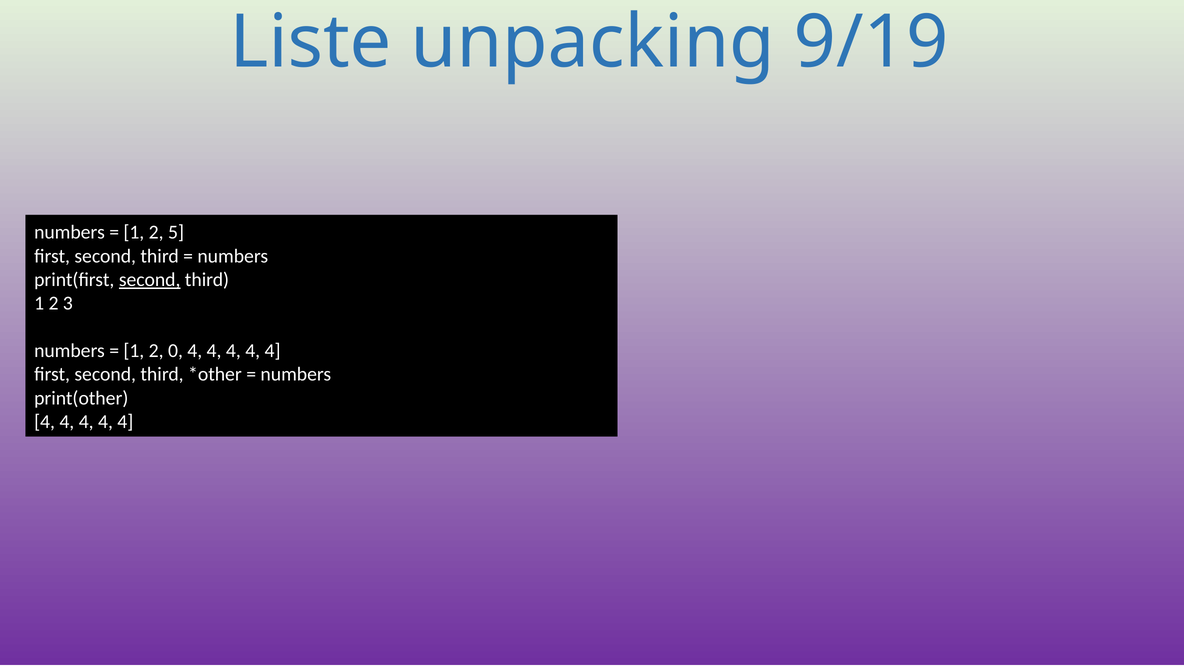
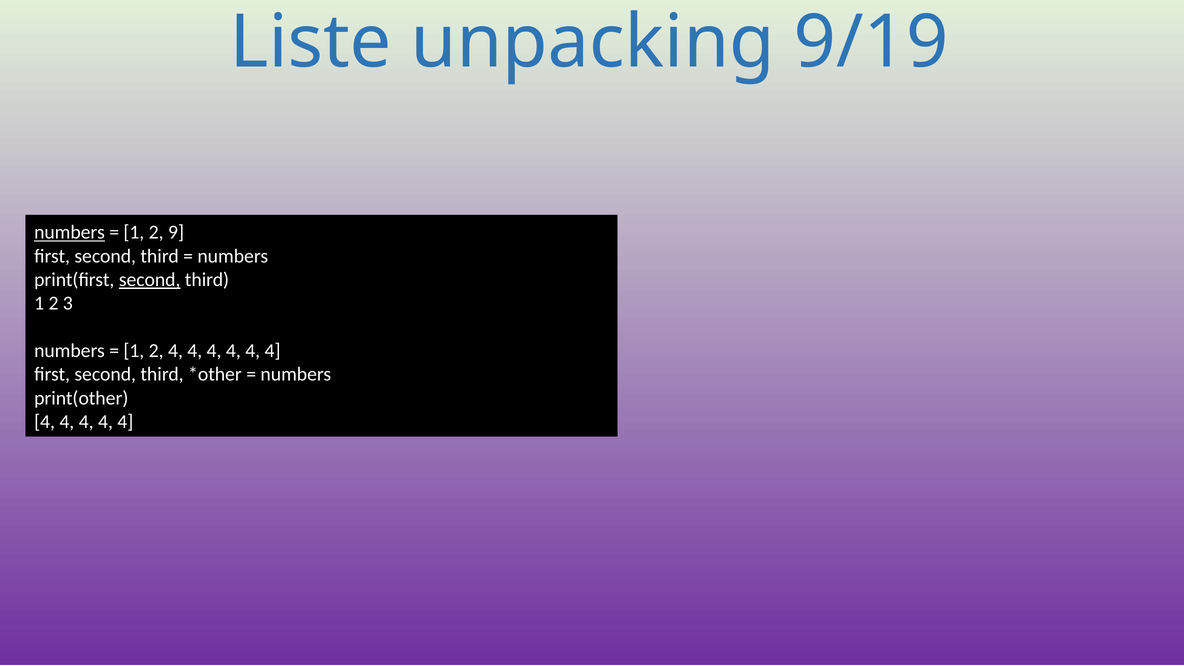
numbers underline: none -> present (70, 232)
5: 5 -> 9 (176, 232)
2 0: 0 -> 4 (175, 351)
